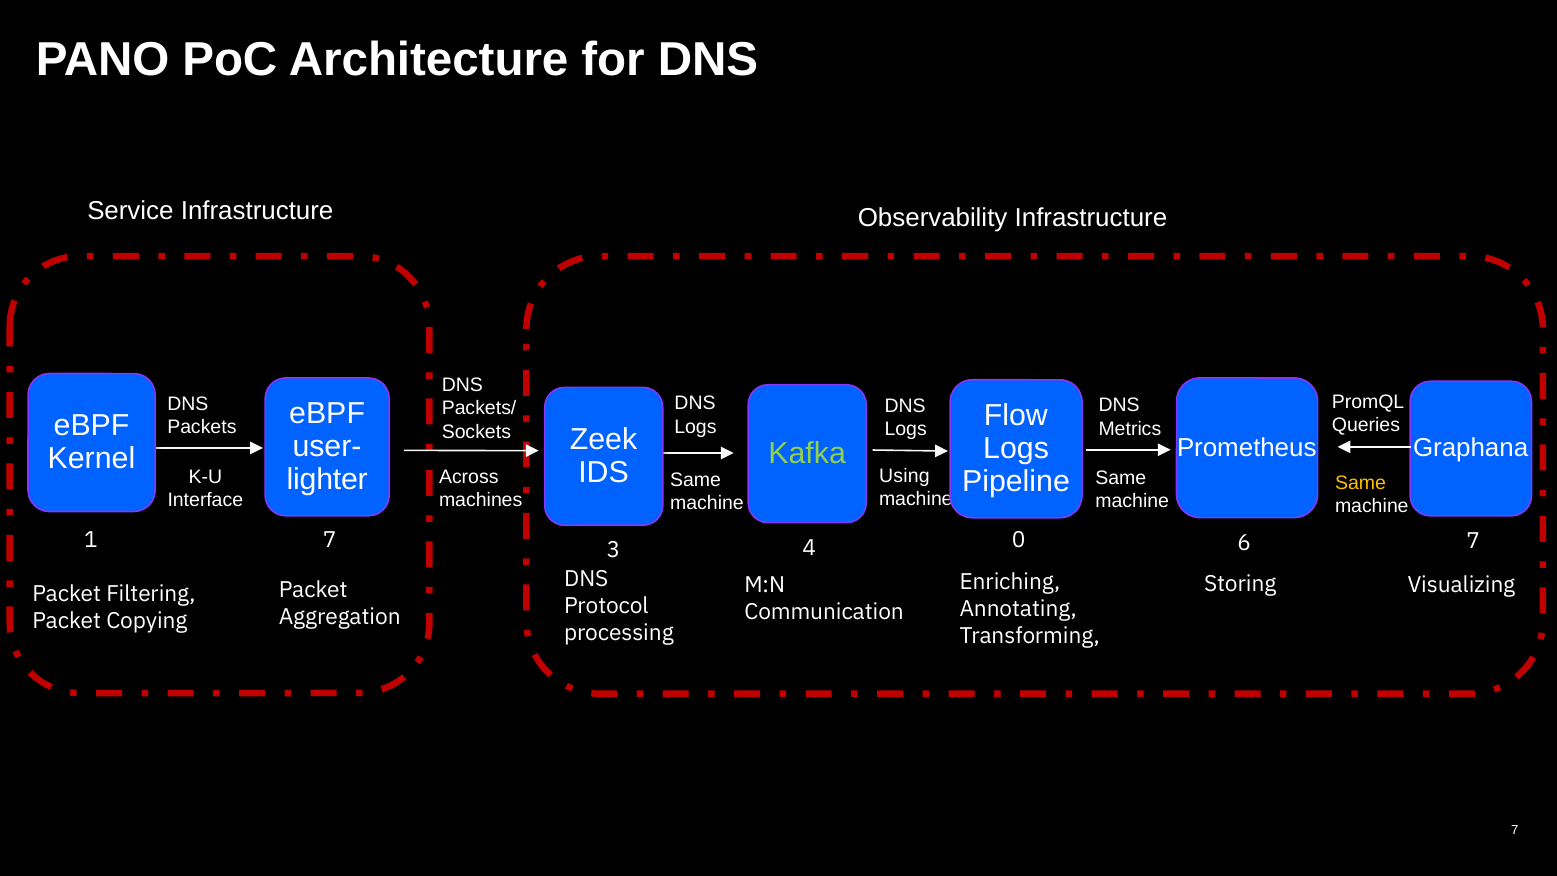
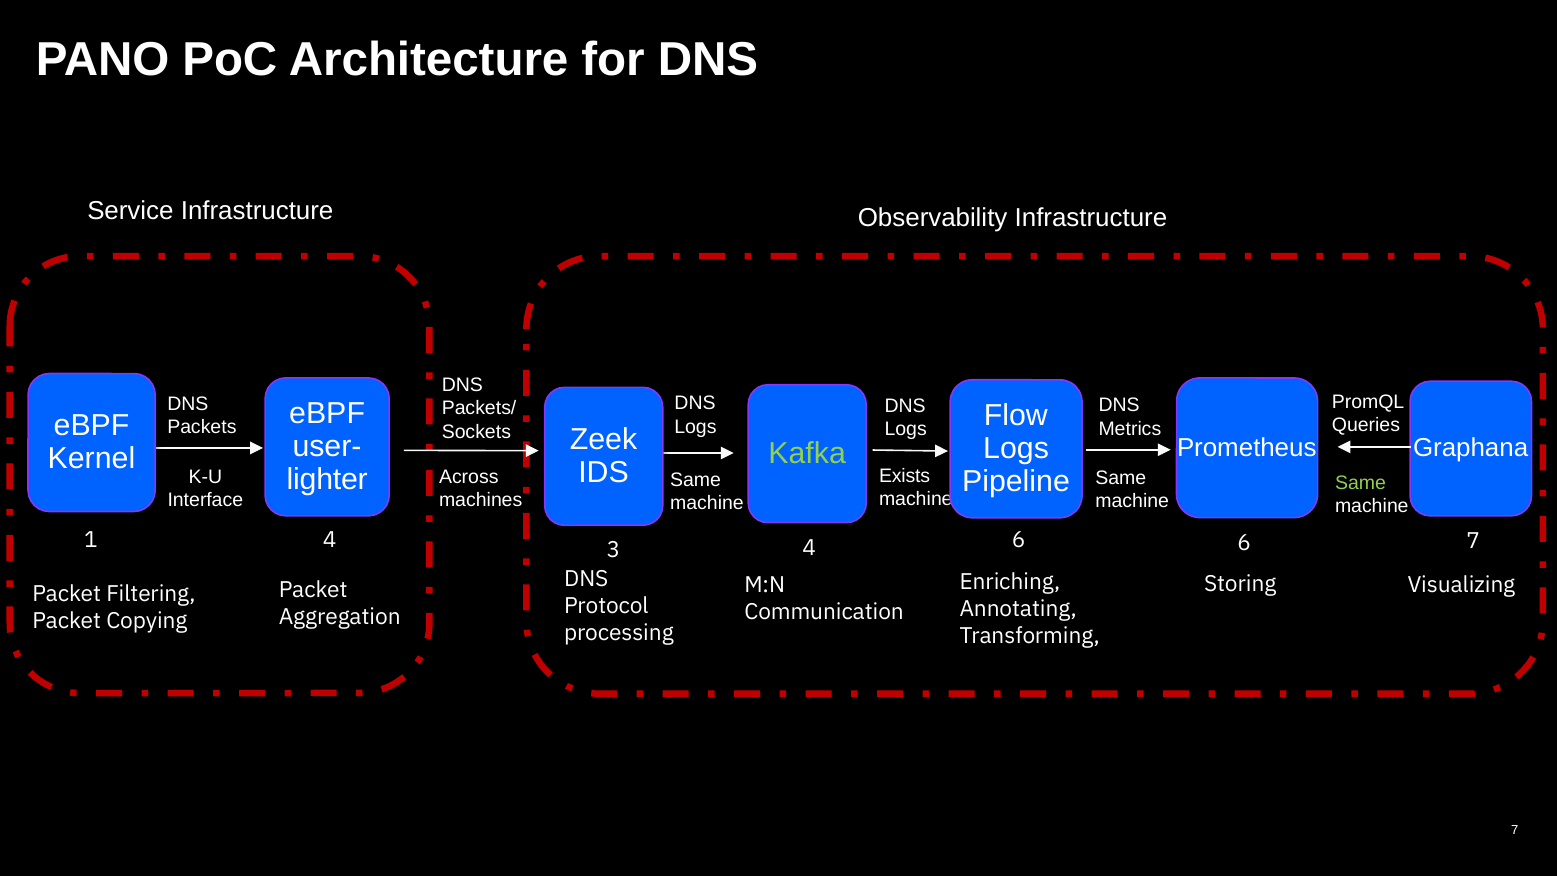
Using: Using -> Exists (905, 476)
Same colour: yellow -> light green (1361, 483)
1 7: 7 -> 4 (330, 539)
3 0: 0 -> 6 (1019, 540)
